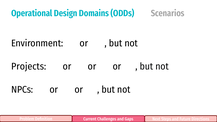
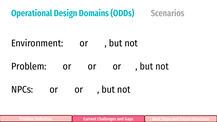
Projects: Projects -> Problem (29, 66)
